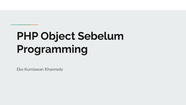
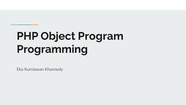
Sebelum: Sebelum -> Program (101, 36)
